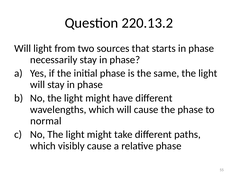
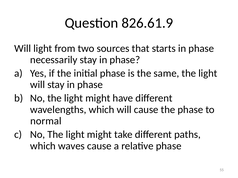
220.13.2: 220.13.2 -> 826.61.9 (147, 23)
visibly: visibly -> waves (71, 146)
